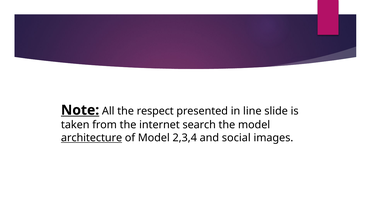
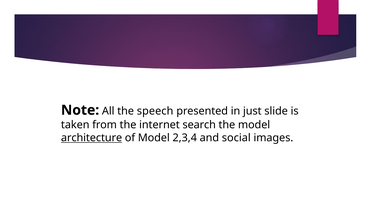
Note underline: present -> none (80, 110)
respect: respect -> speech (155, 111)
line: line -> just (252, 111)
